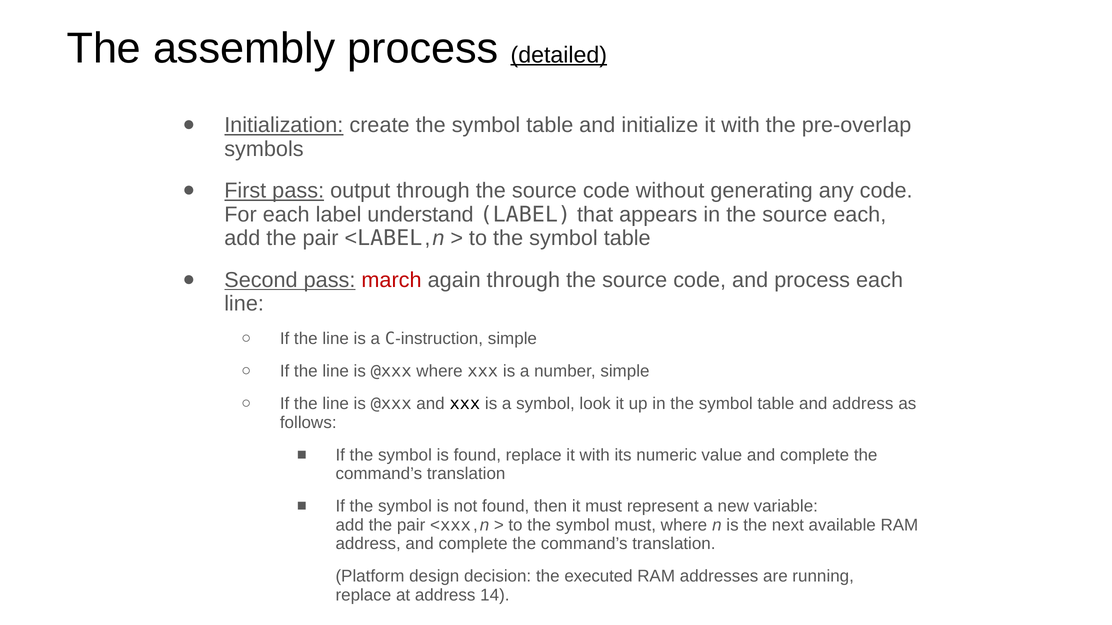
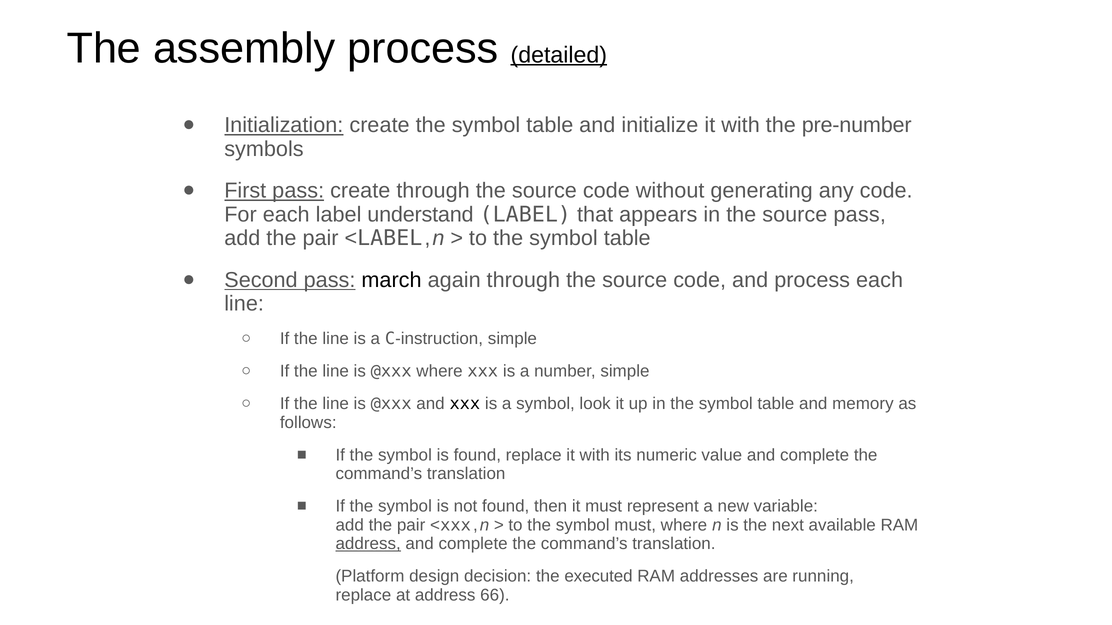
pre-overlap: pre-overlap -> pre-number (857, 125)
pass output: output -> create (360, 191)
source each: each -> pass (860, 215)
march colour: red -> black (392, 280)
and address: address -> memory (863, 404)
address underline: none -> present (368, 544)
14: 14 -> 66 (495, 596)
